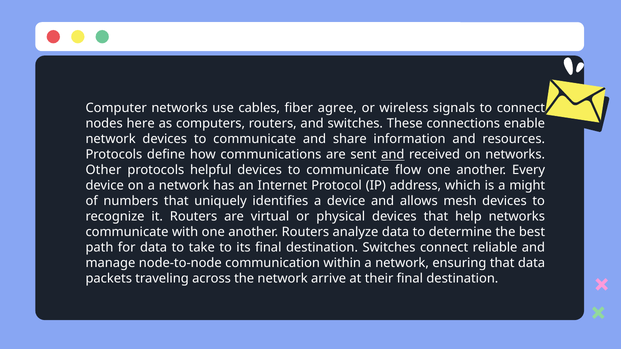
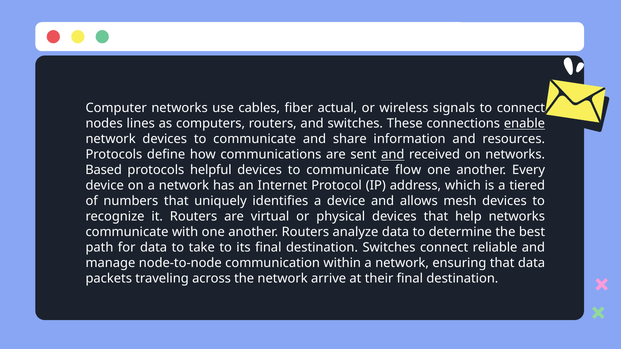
agree: agree -> actual (337, 108)
here: here -> lines (141, 124)
enable underline: none -> present (524, 124)
Other: Other -> Based (104, 170)
might: might -> tiered (527, 186)
